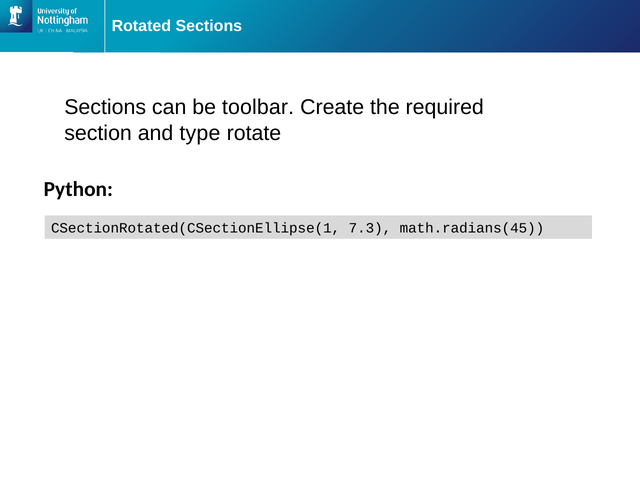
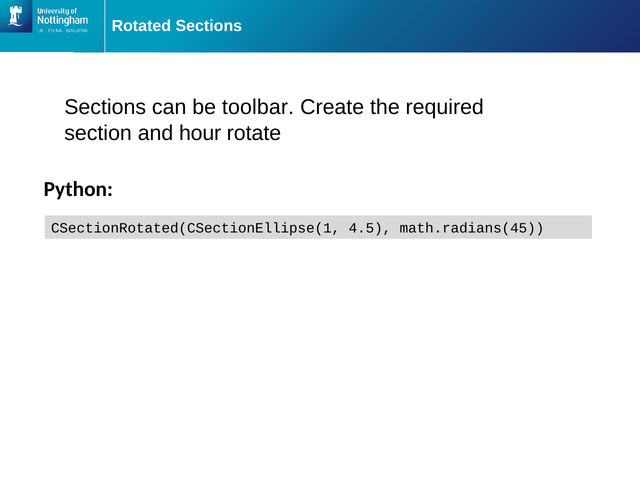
type: type -> hour (200, 133)
7.3: 7.3 -> 4.5 (370, 228)
